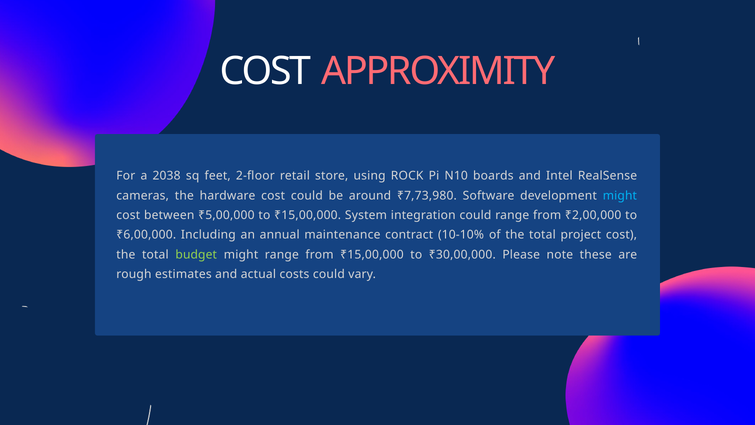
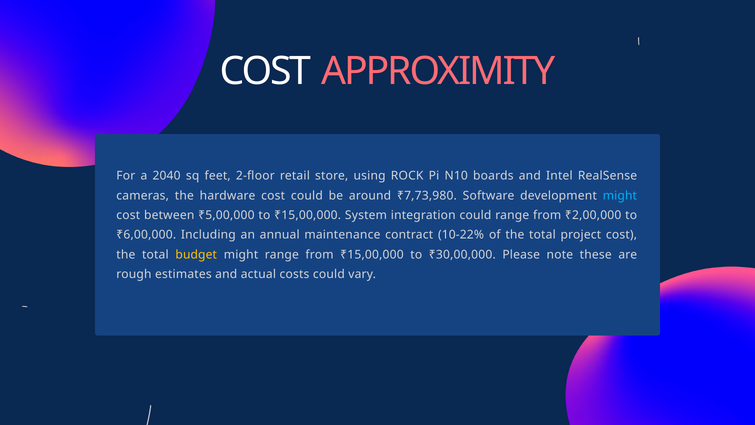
2038: 2038 -> 2040 (167, 176)
10-10%: 10-10% -> 10-22% (461, 235)
budget colour: light green -> yellow (196, 254)
